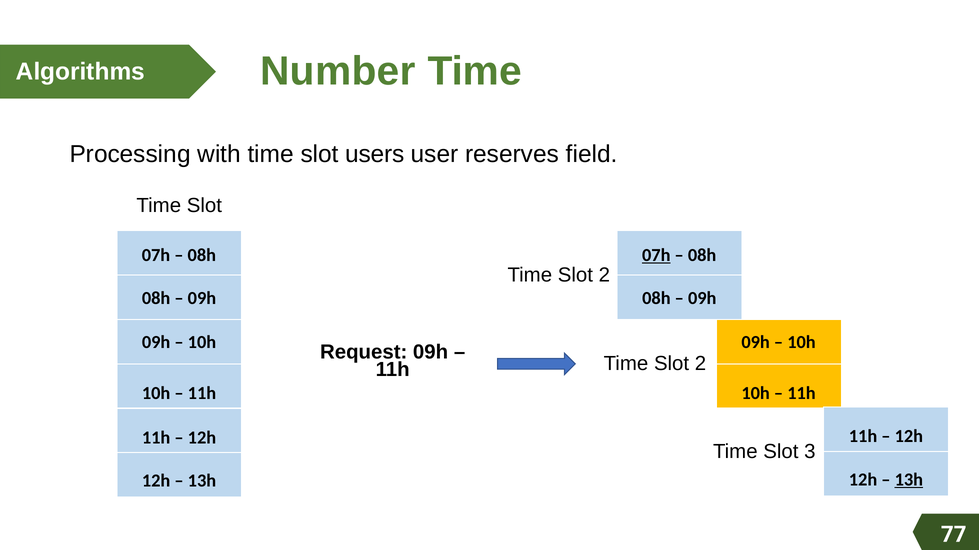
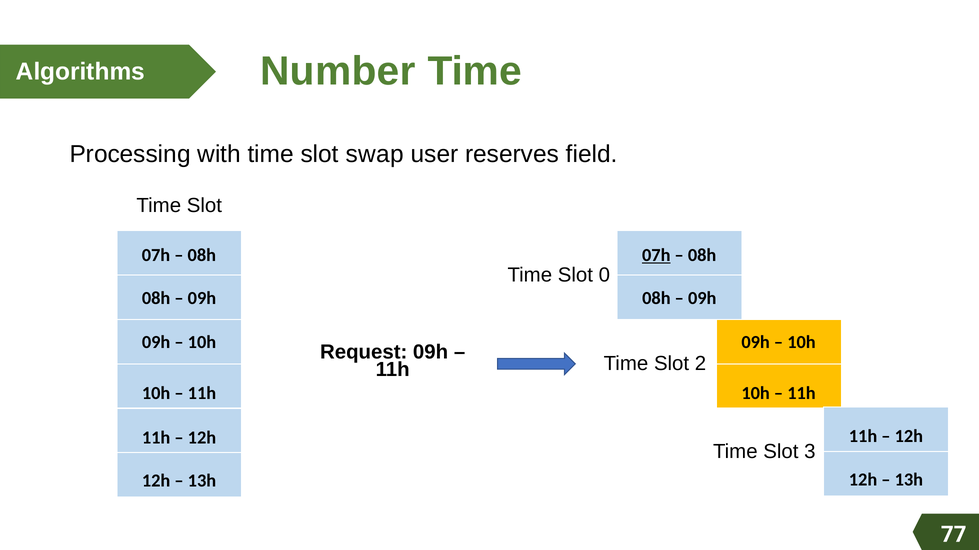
users: users -> swap (375, 154)
2: 2 -> 0 (604, 275)
13h underline: present -> none (909, 480)
